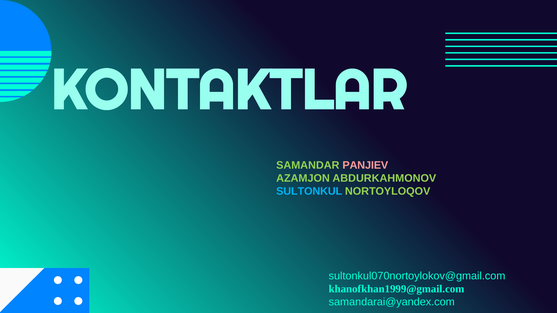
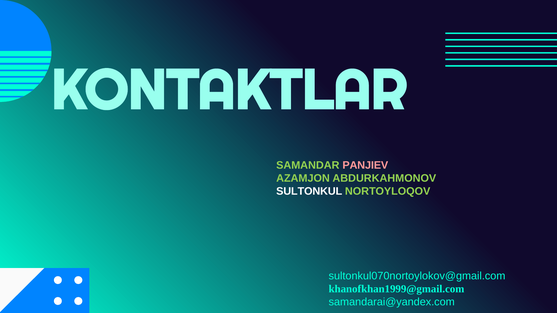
SULTONKUL colour: light blue -> white (309, 191)
